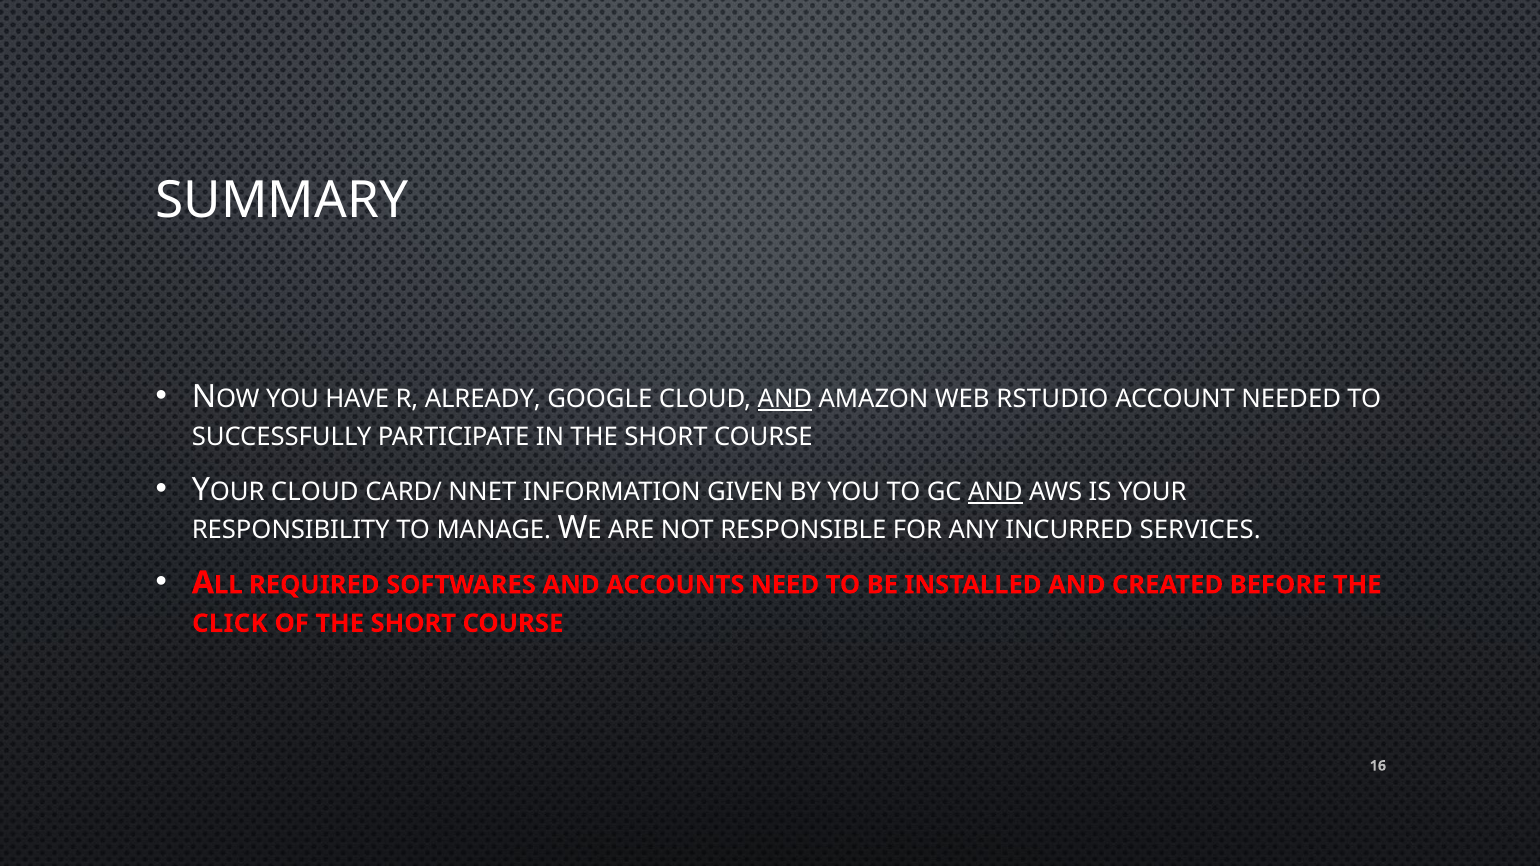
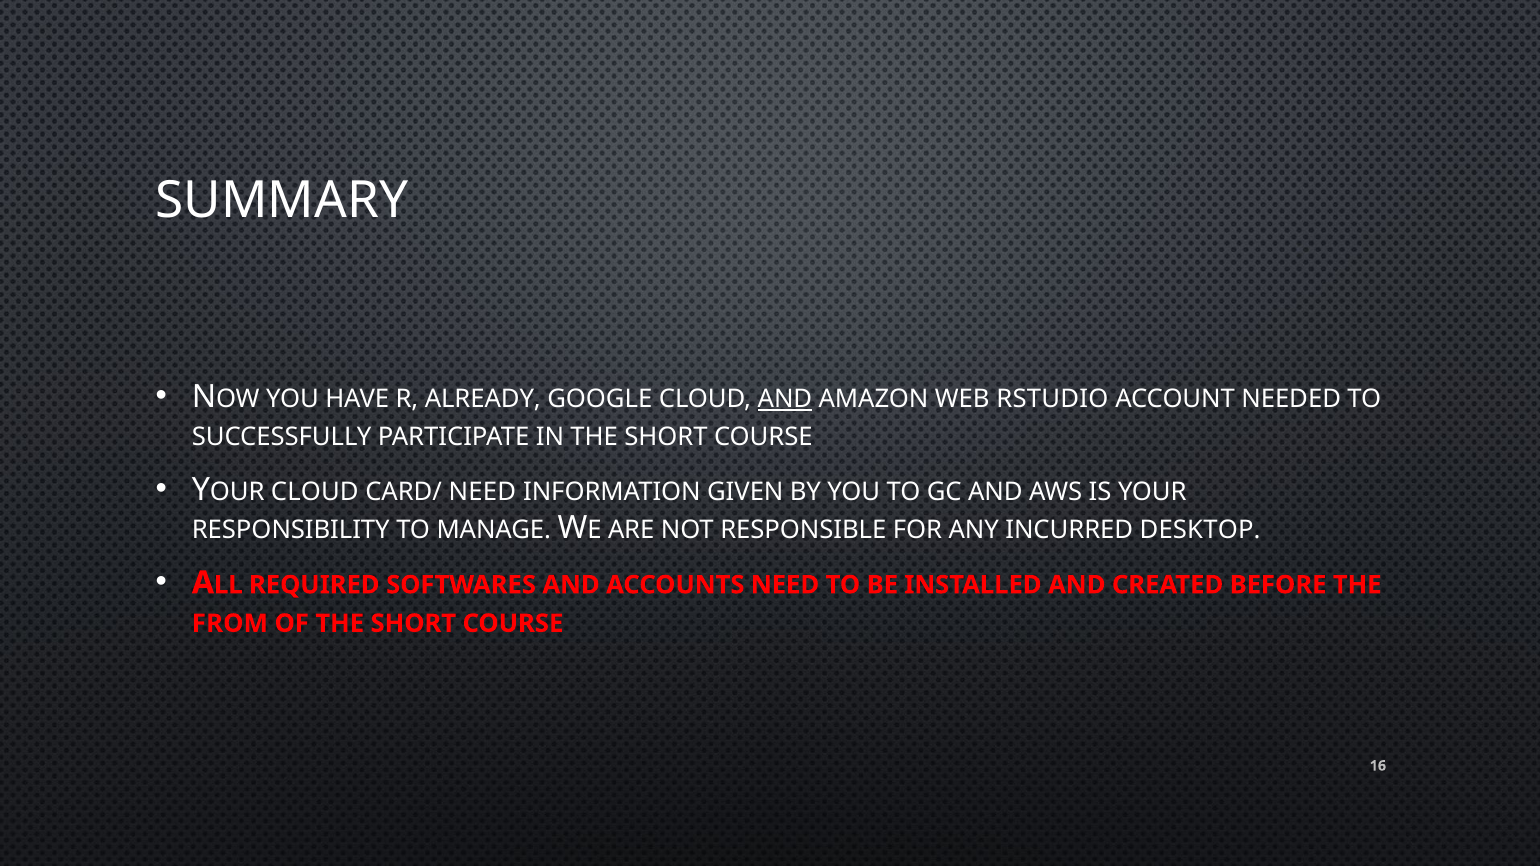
CARD/ NNET: NNET -> NEED (482, 492)
AND underline: present -> none (995, 492)
SERVICES: SERVICES -> DESKTOP (1200, 530)
CLICK: CLICK -> FROM (230, 624)
